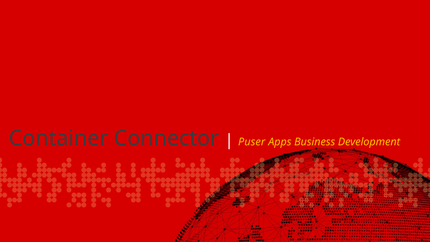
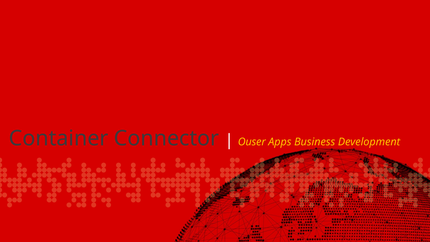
Puser: Puser -> Ouser (252, 142)
